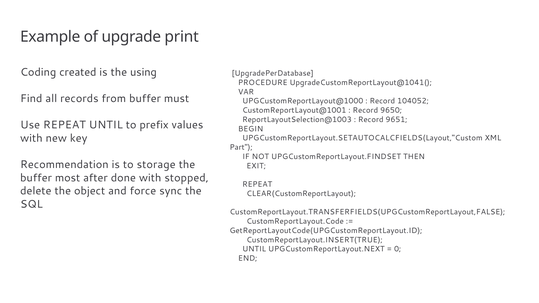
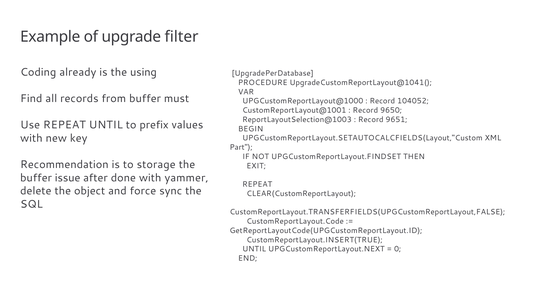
print: print -> filter (182, 37)
created: created -> already (78, 72)
most: most -> issue (68, 178)
stopped: stopped -> yammer (187, 178)
